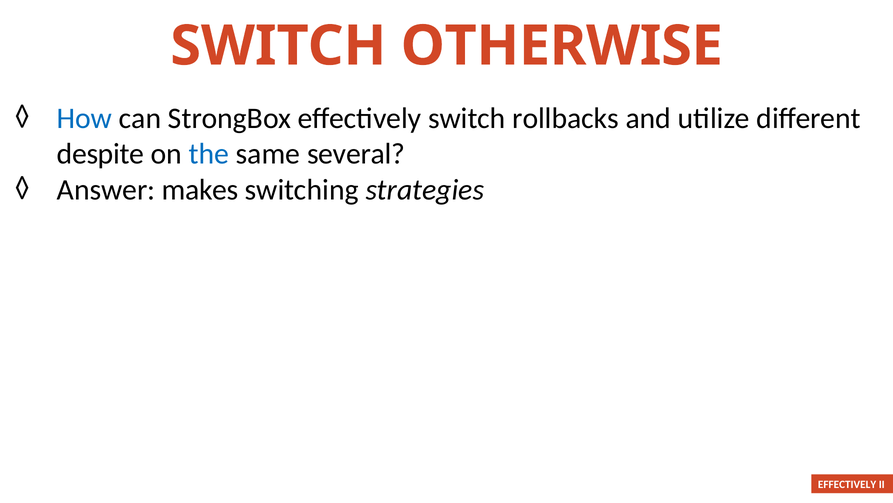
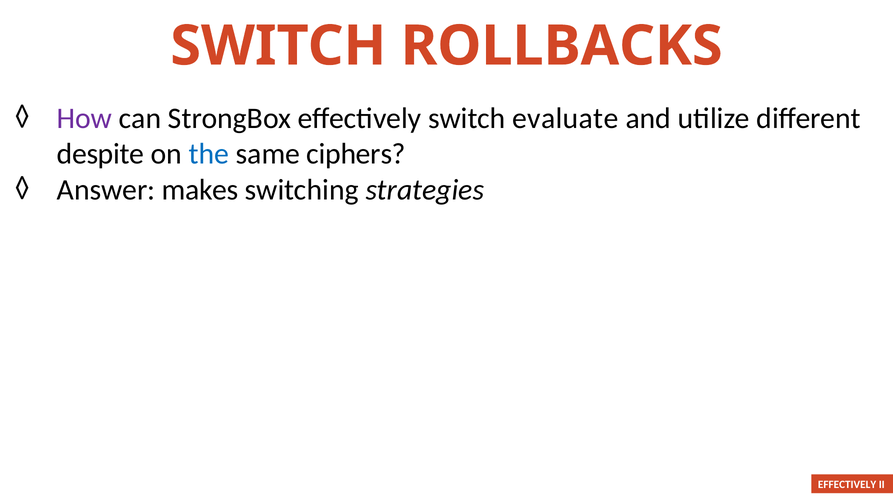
OTHERWISE: OTHERWISE -> ROLLBACKS (562, 46)
How colour: blue -> purple (85, 118)
rollbacks: rollbacks -> evaluate (565, 118)
several: several -> ciphers (356, 154)
